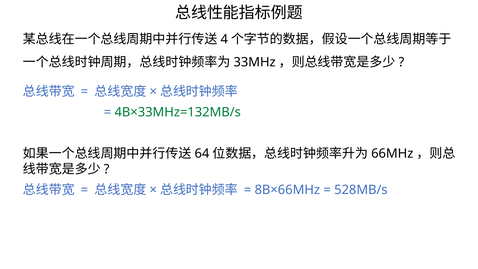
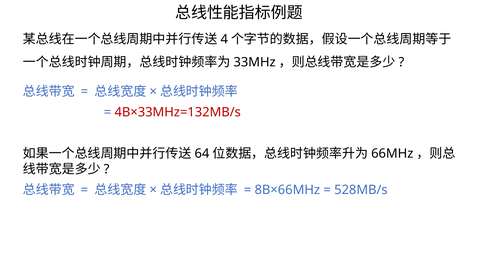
4B×33MHz=132MB/s colour: green -> red (178, 112)
